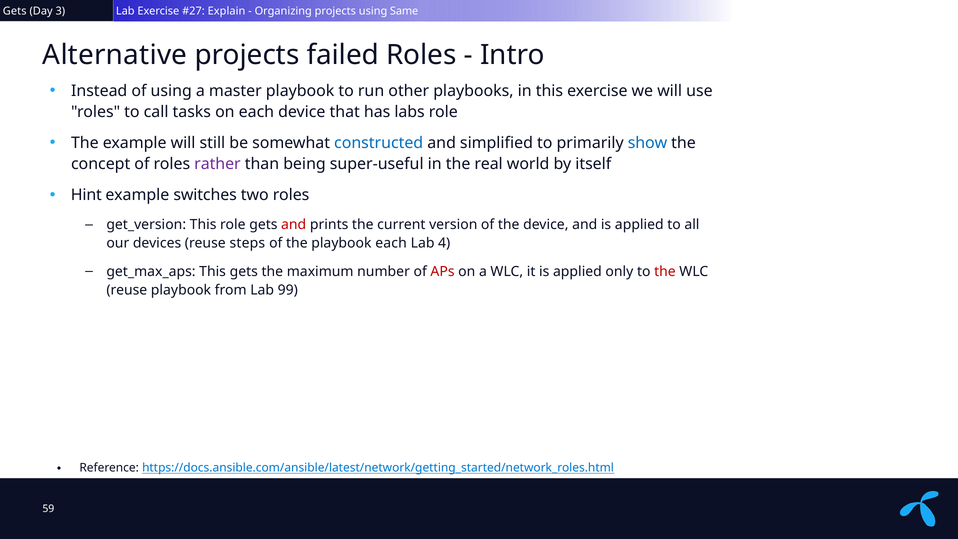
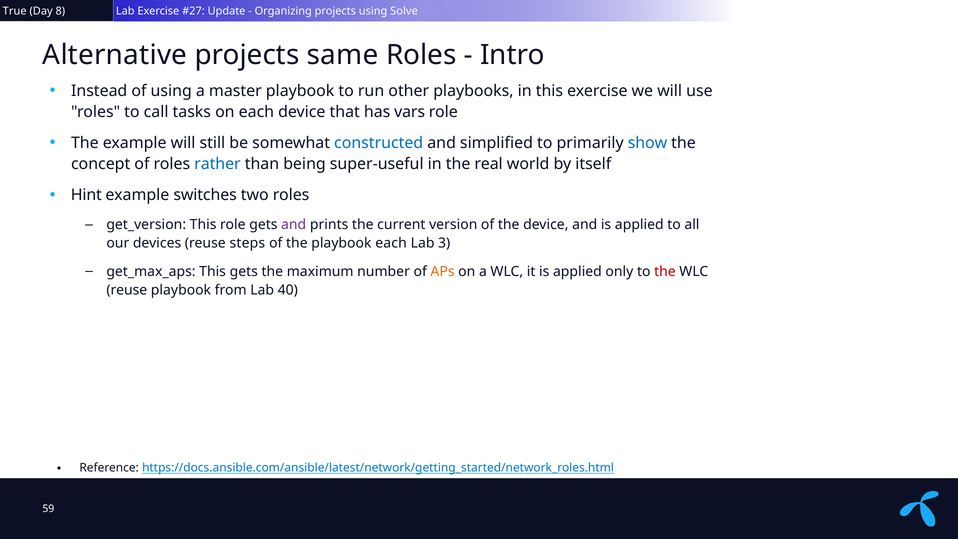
Gets: Gets -> True (15, 11)
3: 3 -> 8 (60, 11)
Explain: Explain -> Update (227, 11)
Same: Same -> Solve (404, 11)
failed: failed -> same (343, 55)
labs: labs -> vars (410, 112)
rather colour: purple -> blue (217, 164)
and colour: red -> purple (294, 225)
4: 4 -> 3 (444, 243)
APs colour: red -> orange (443, 272)
99: 99 -> 40 (288, 290)
